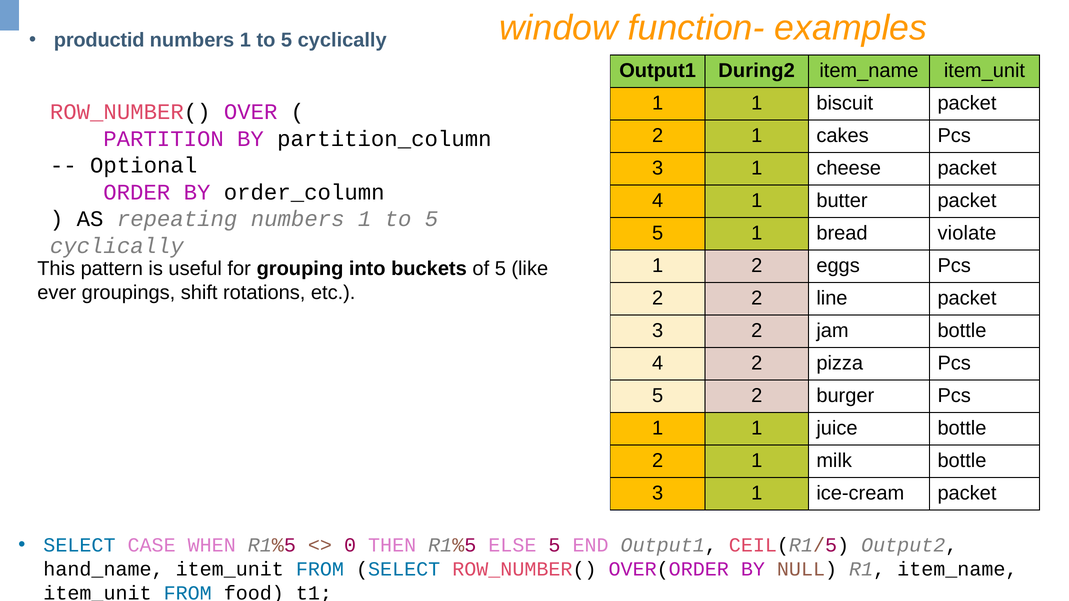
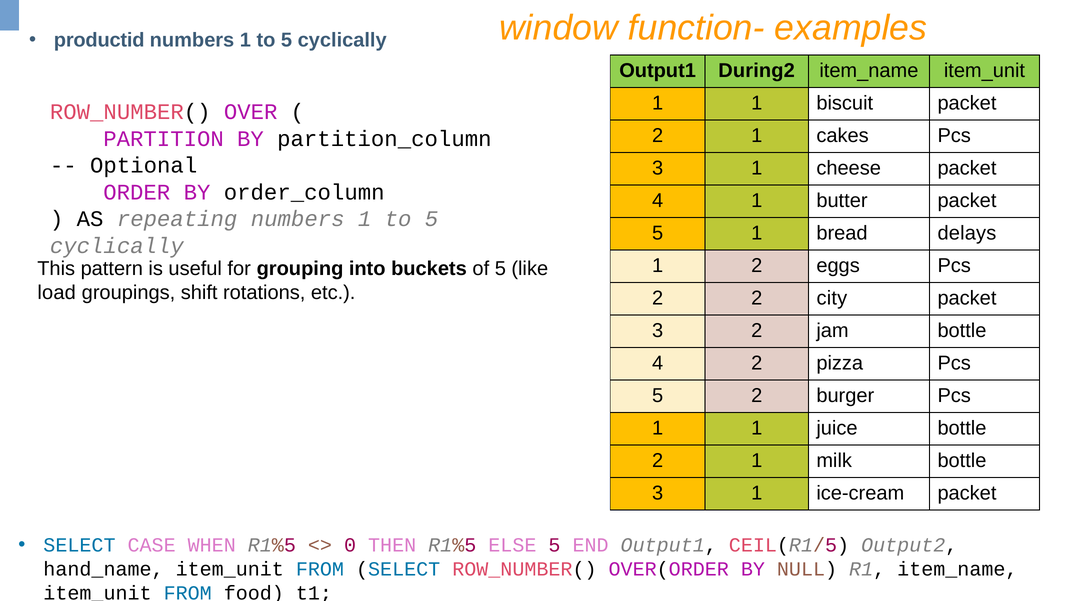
violate: violate -> delays (967, 233)
ever: ever -> load (57, 293)
line: line -> city (832, 298)
